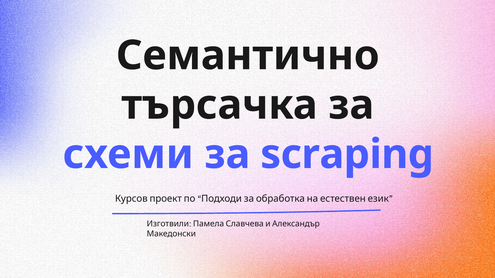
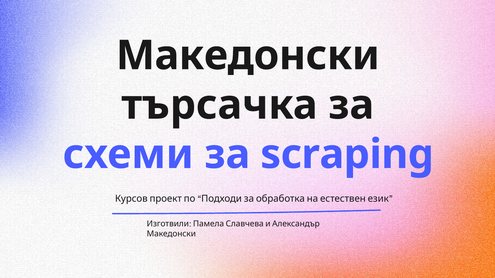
Семантично: Семантично -> Македонски (248, 56)
